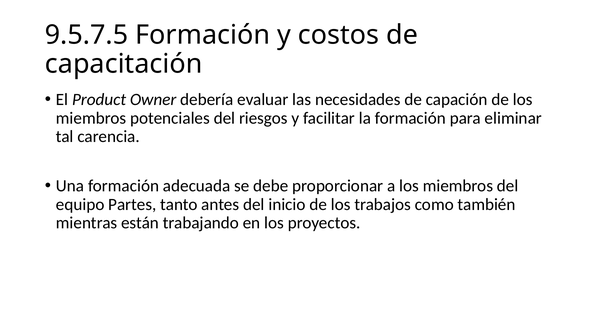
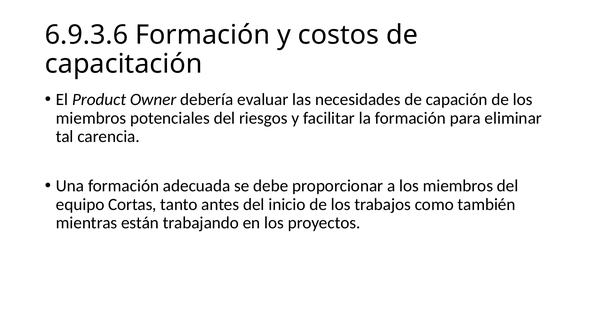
9.5.7.5: 9.5.7.5 -> 6.9.3.6 (87, 35)
Partes: Partes -> Cortas (132, 205)
